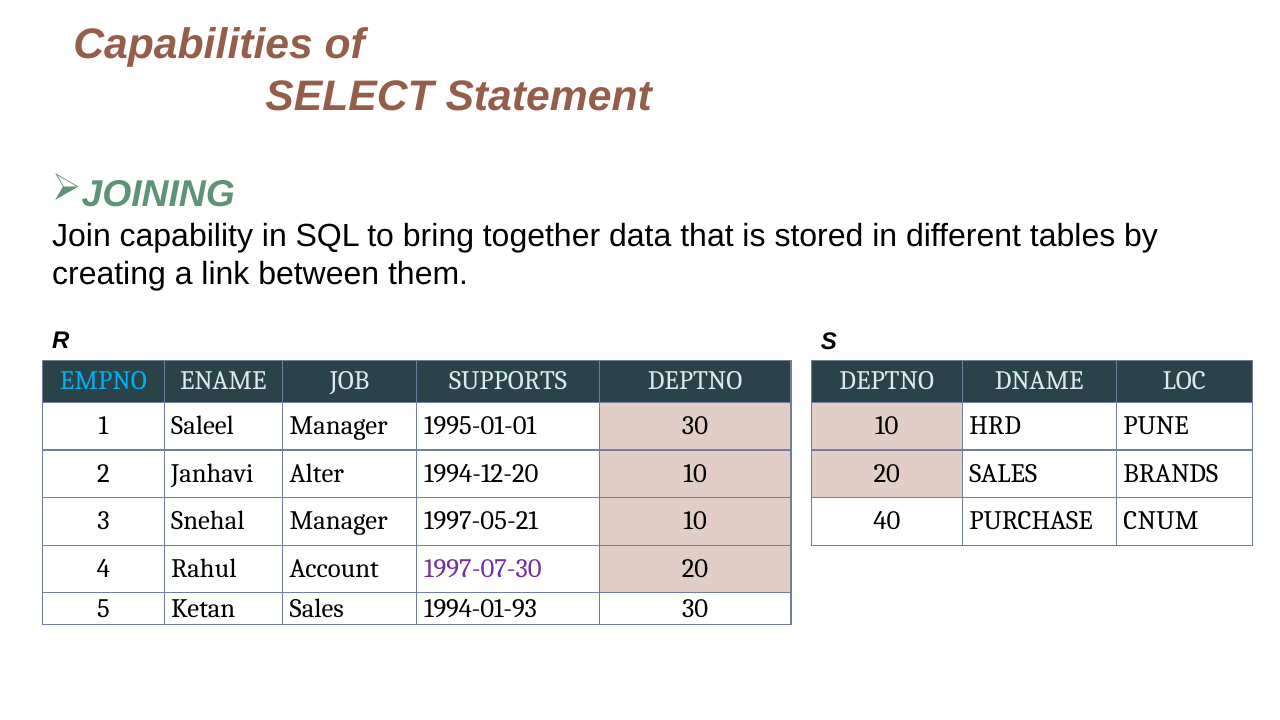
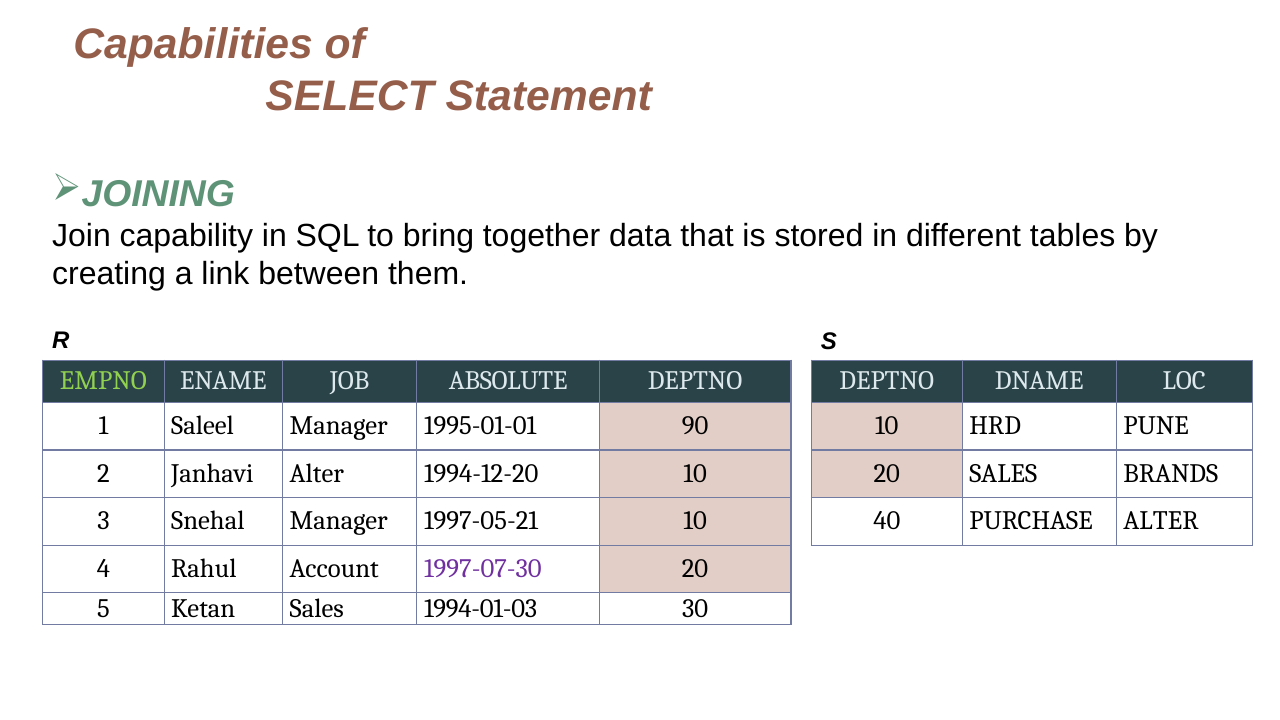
EMPNO colour: light blue -> light green (103, 381)
SUPPORTS: SUPPORTS -> ABSOLUTE (508, 381)
1995-01-01 30: 30 -> 90 (695, 426)
PURCHASE CNUM: CNUM -> ALTER (1161, 521)
1994-01-93: 1994-01-93 -> 1994-01-03 (481, 608)
